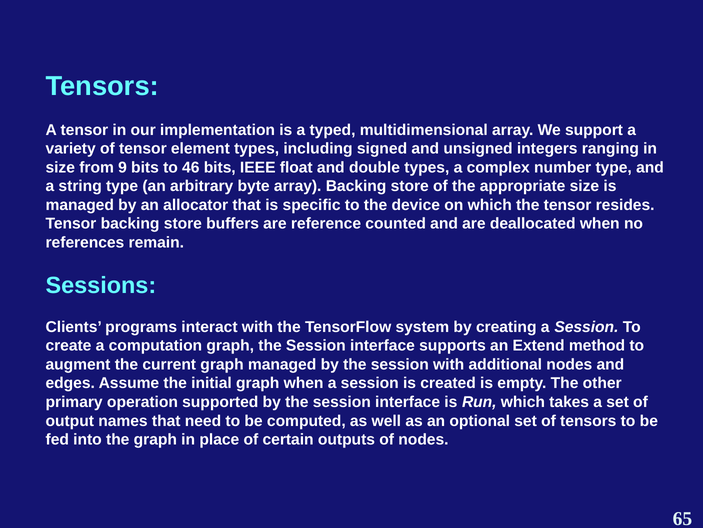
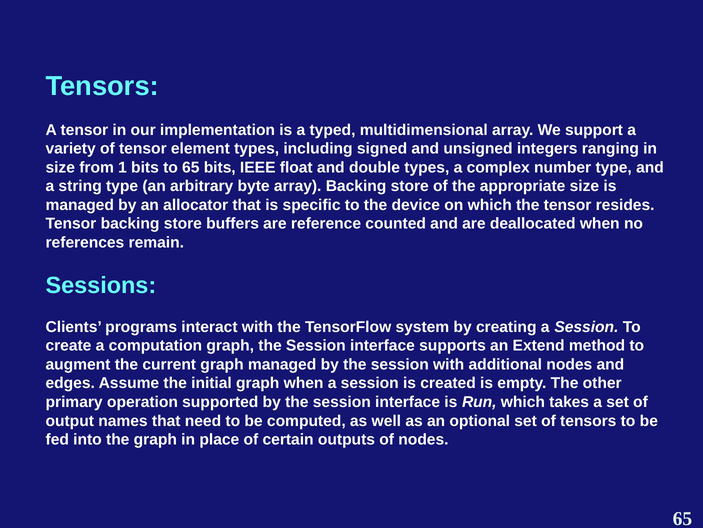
9: 9 -> 1 (122, 167)
to 46: 46 -> 65 (191, 167)
